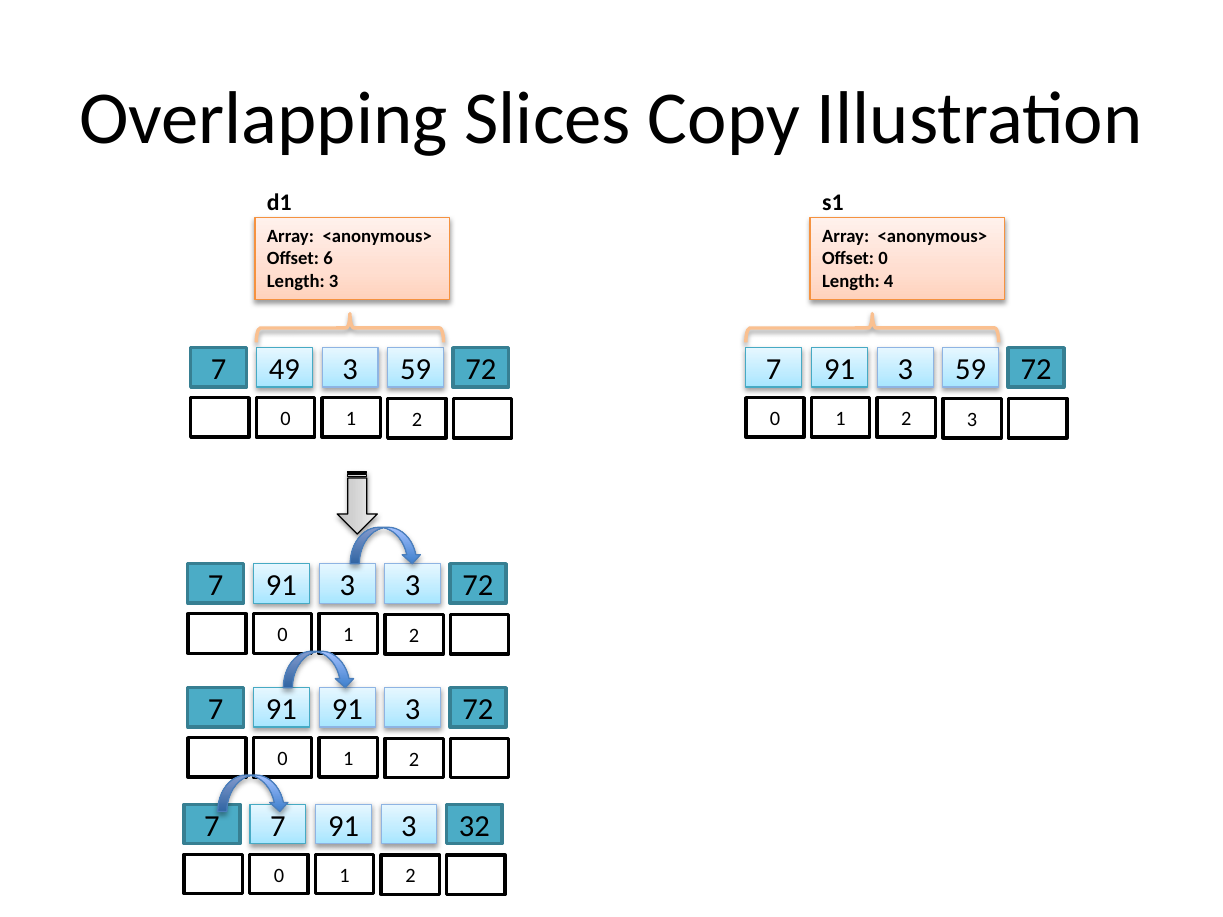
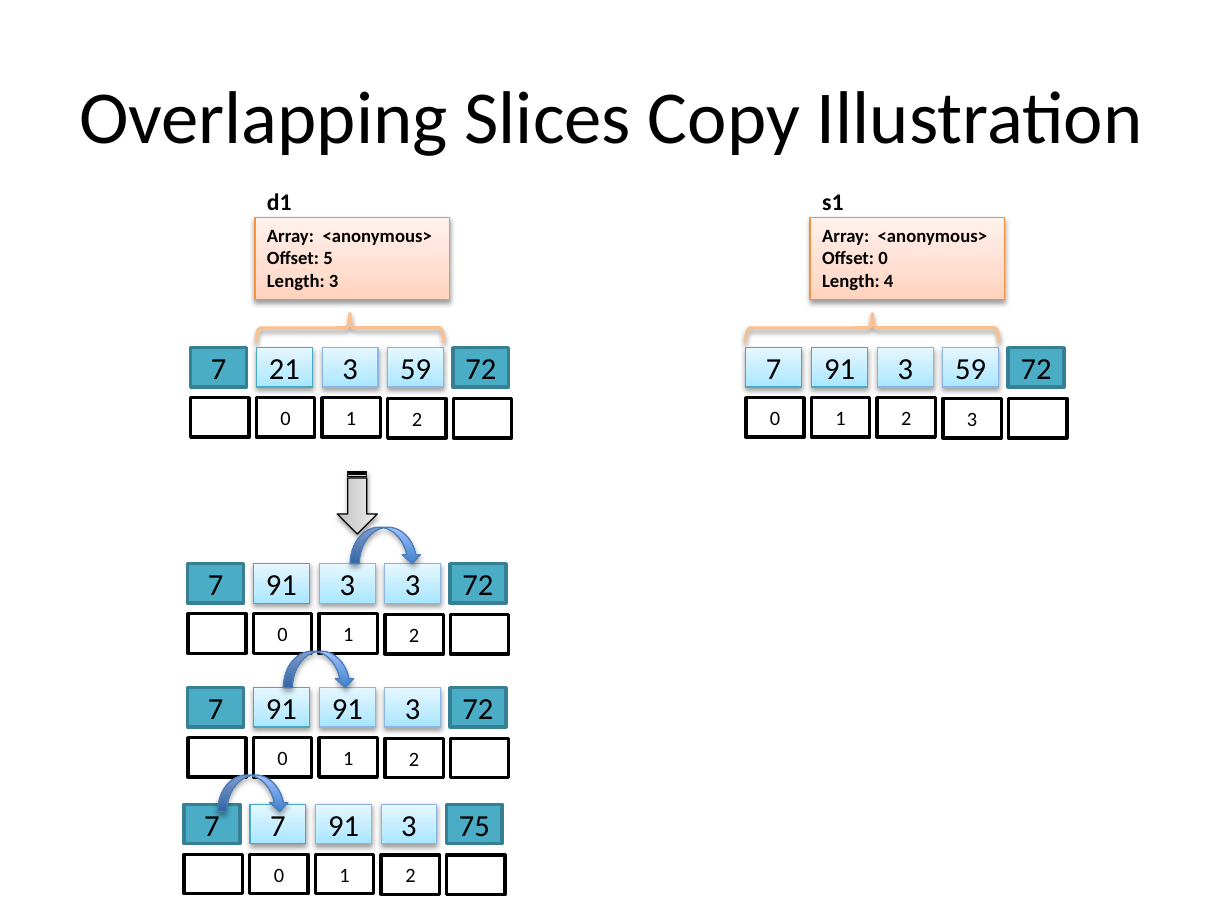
6: 6 -> 5 (328, 259)
49: 49 -> 21 (284, 370)
32: 32 -> 75 (474, 826)
